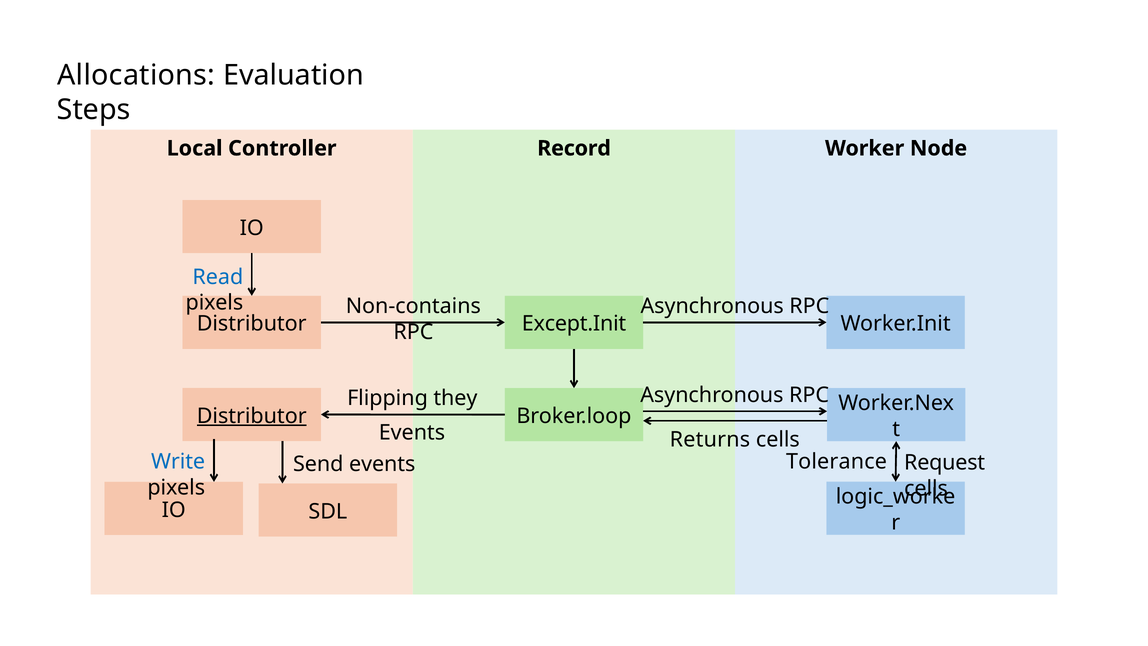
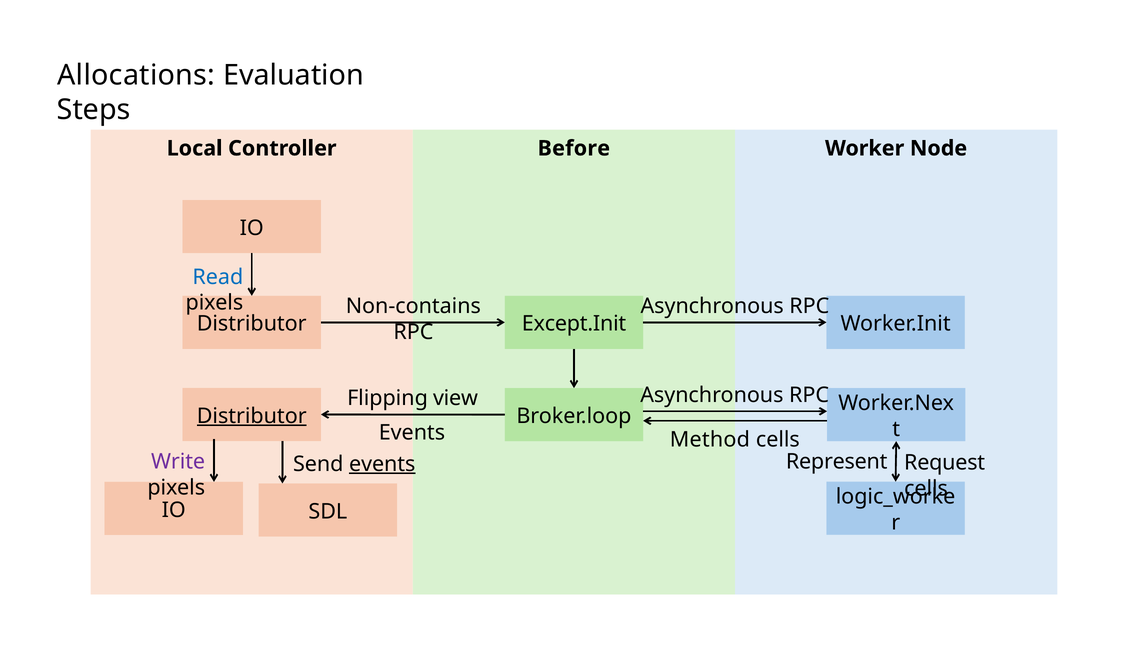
Record: Record -> Before (574, 148)
they: they -> view (455, 398)
Returns: Returns -> Method (710, 439)
Write colour: blue -> purple (178, 462)
Tolerance: Tolerance -> Represent (837, 462)
events underline: none -> present (382, 464)
